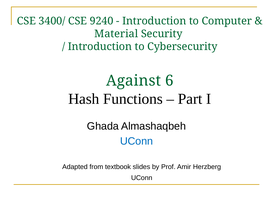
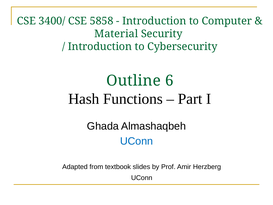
9240: 9240 -> 5858 (102, 21)
Against: Against -> Outline (134, 81)
